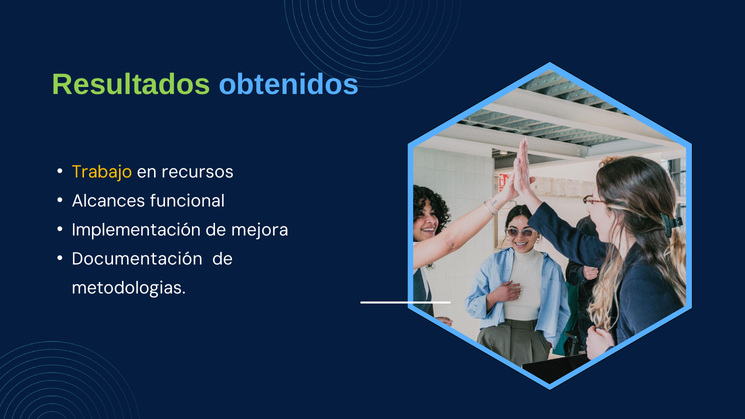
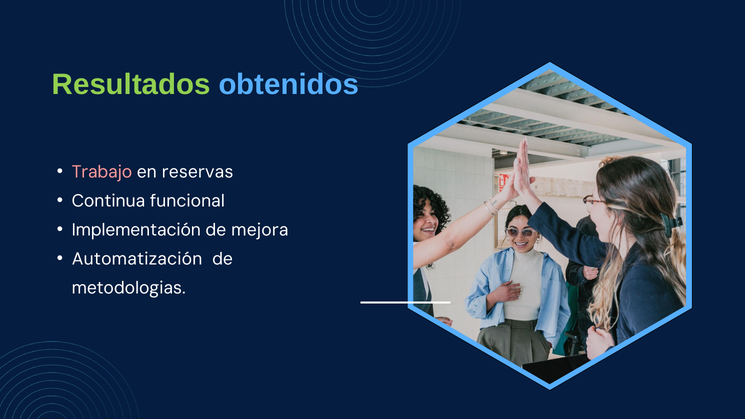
Trabajo colour: yellow -> pink (102, 172)
recursos: recursos -> reservas (198, 172)
Alcances: Alcances -> Continua (108, 201)
Documentación: Documentación -> Automatización (137, 259)
